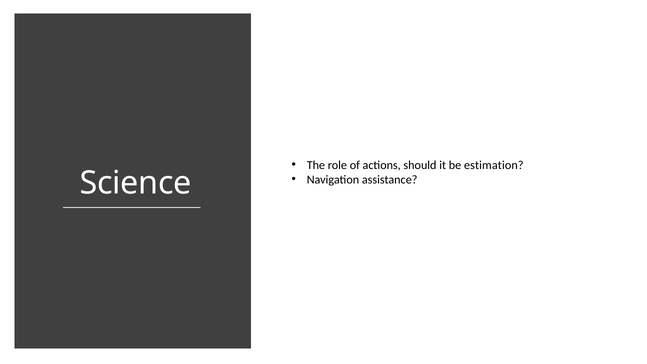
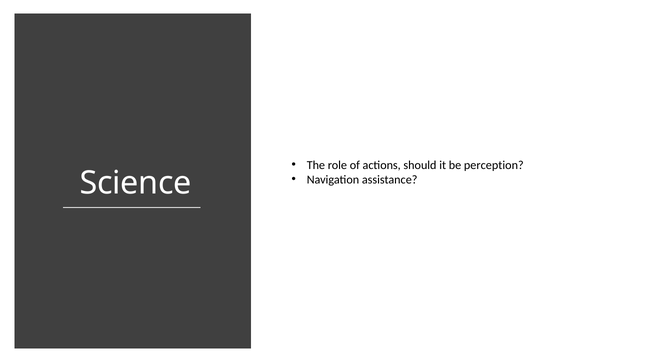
estimation: estimation -> perception (494, 165)
